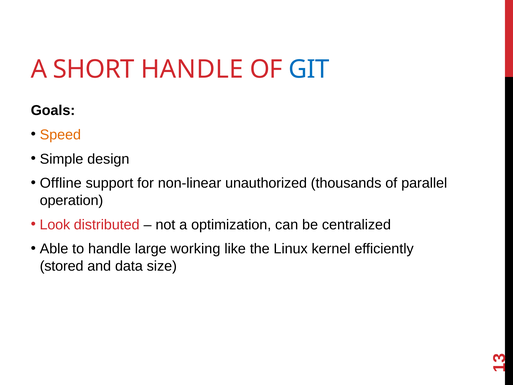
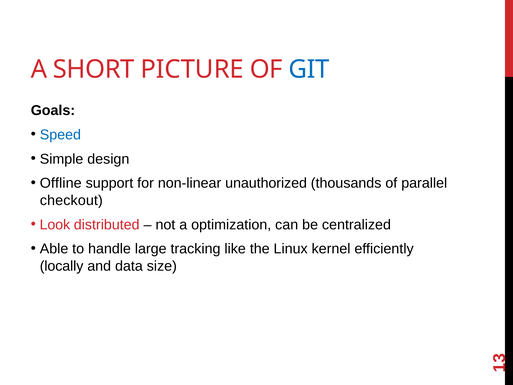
SHORT HANDLE: HANDLE -> PICTURE (192, 69)
Speed colour: orange -> blue (60, 135)
operation: operation -> checkout (71, 200)
working: working -> tracking (195, 249)
stored: stored -> locally (62, 266)
